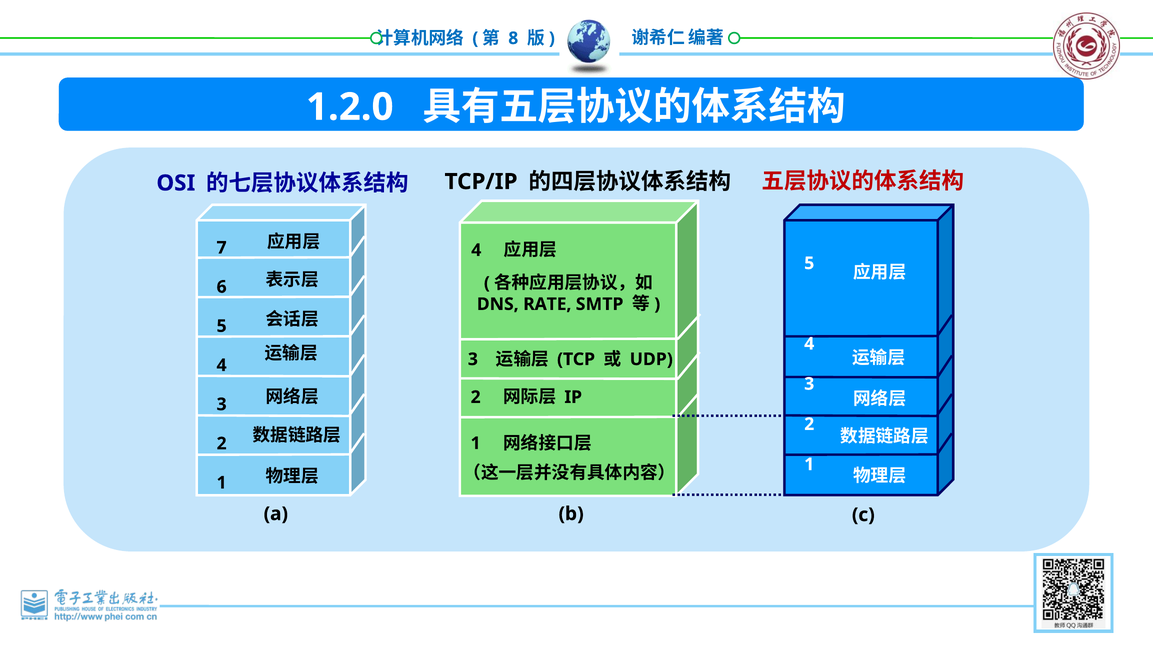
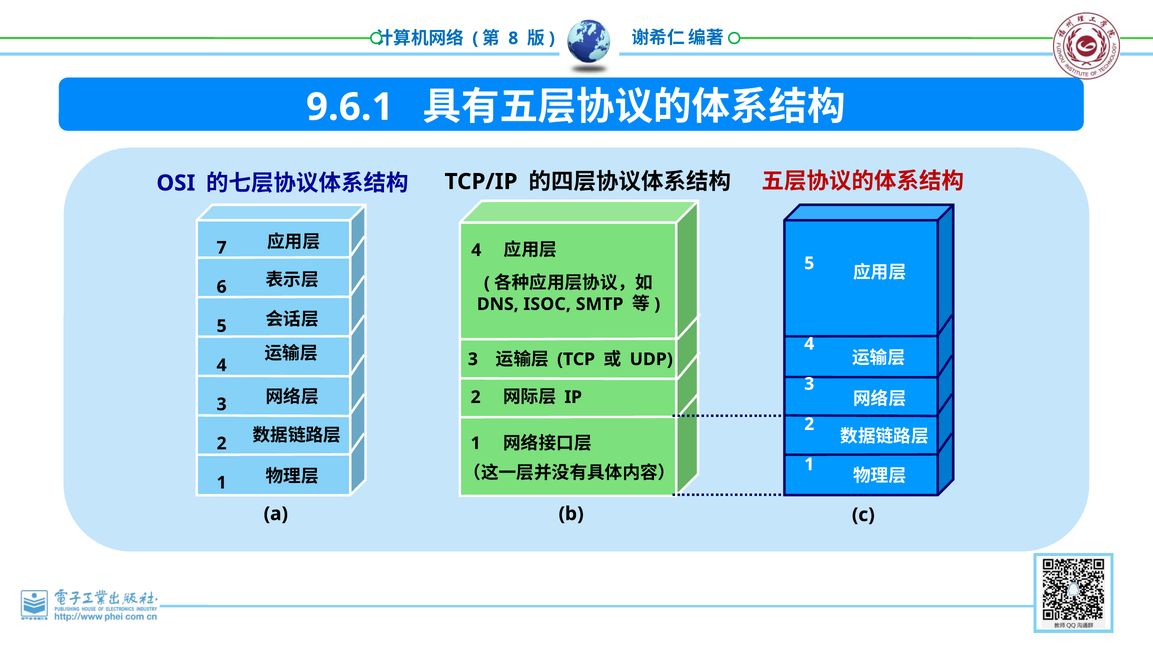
1.2.0: 1.2.0 -> 9.6.1 (350, 107)
RATE: RATE -> ISOC (547, 304)
